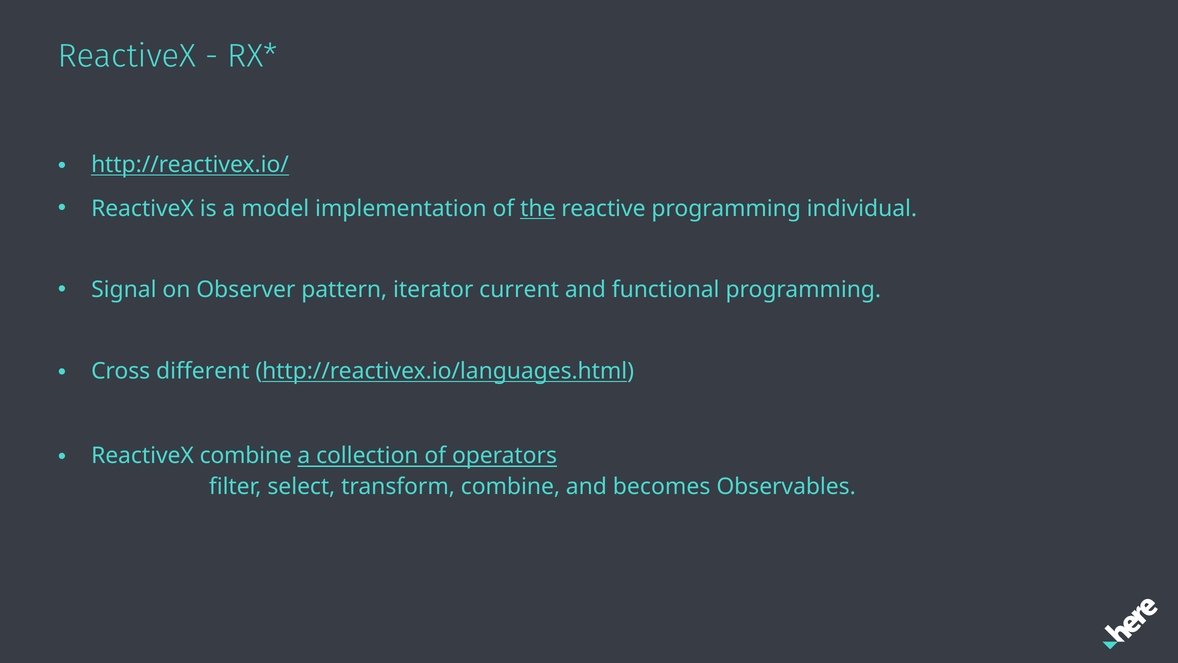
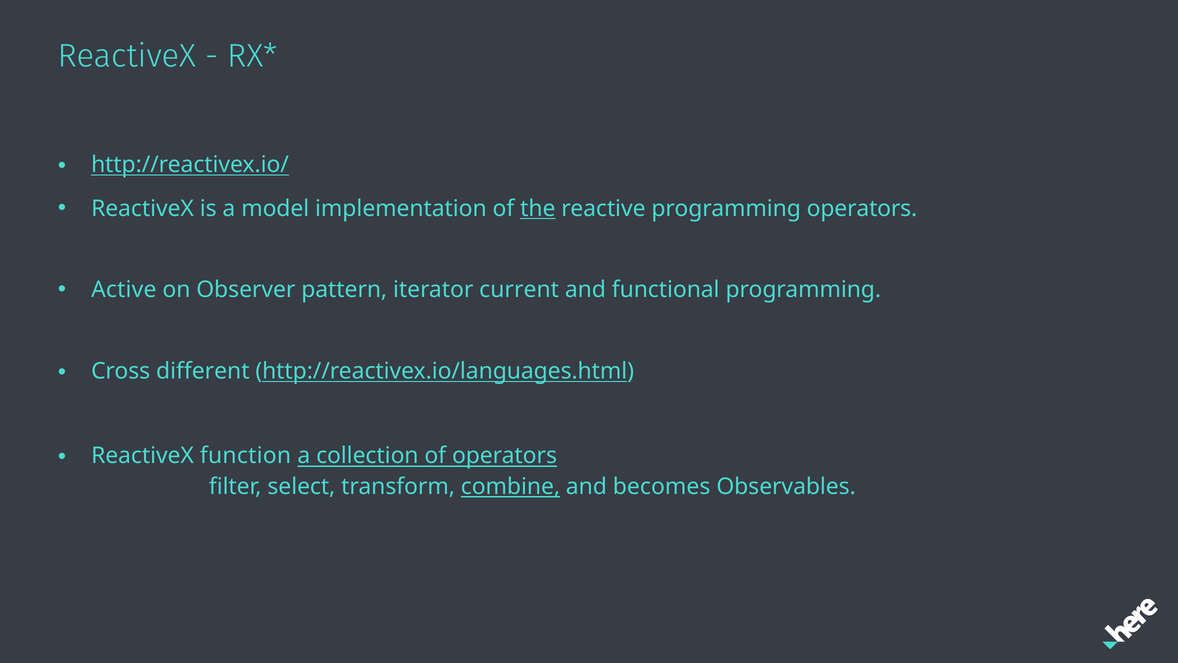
programming individual: individual -> operators (862, 209)
Signal: Signal -> Active (124, 290)
ReactiveX combine: combine -> function (246, 455)
combine underline: none -> present (510, 487)
